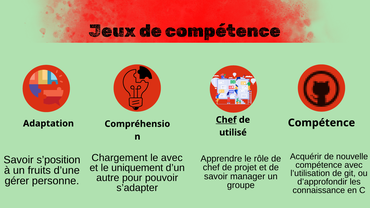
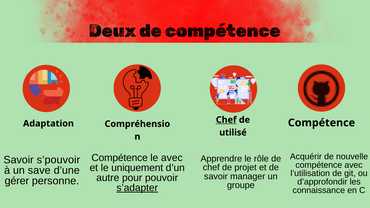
Jeux: Jeux -> Deux (112, 31)
Chargement: Chargement -> Compétence (120, 158)
s’position: s’position -> s’pouvoir (58, 160)
fruits: fruits -> save (39, 170)
s’adapter underline: none -> present (137, 188)
